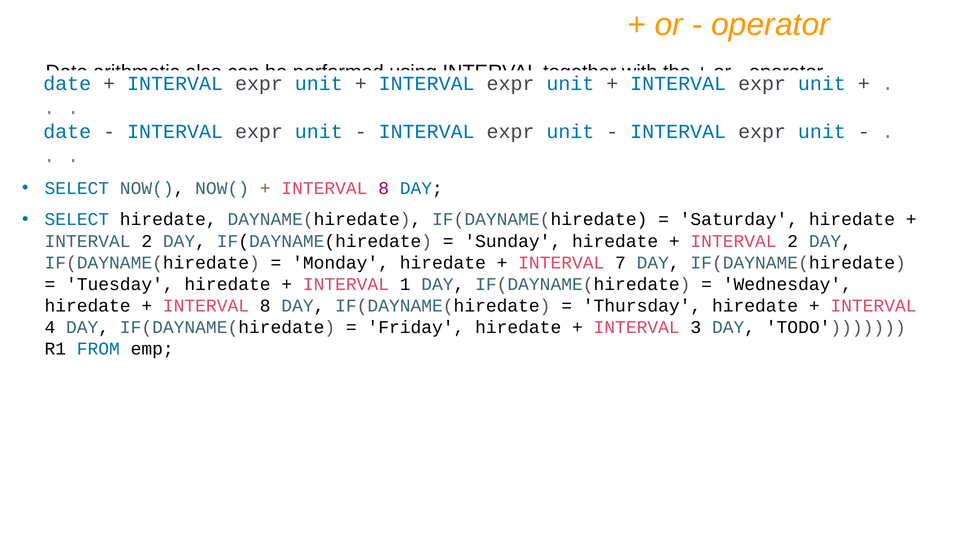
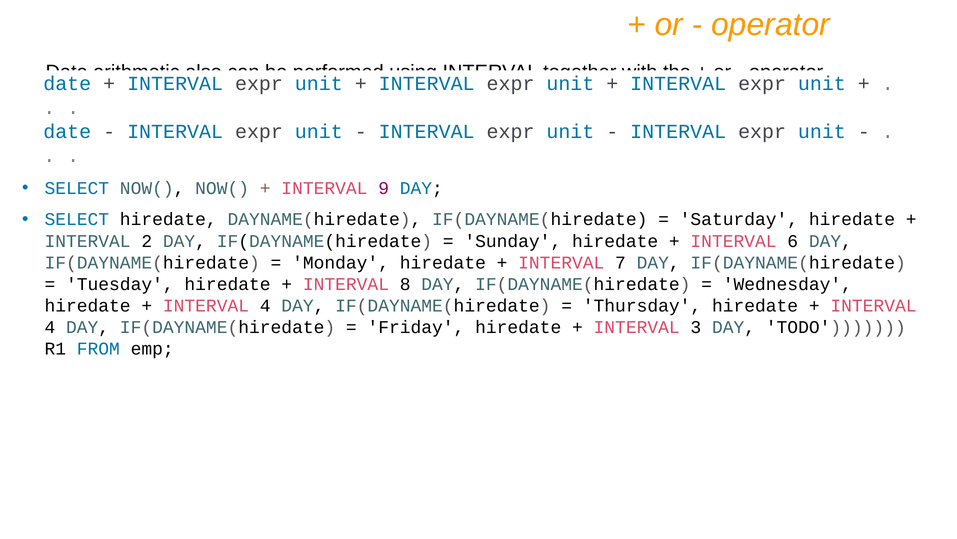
8: 8 -> 9 (384, 188)
2: 2 -> 6 (793, 241)
1: 1 -> 8 (405, 284)
8: 8 -> 4 (265, 305)
